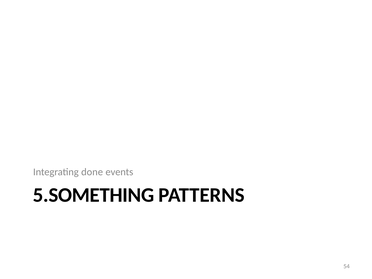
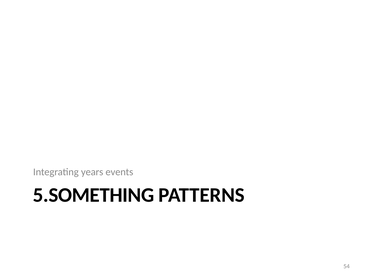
done: done -> years (92, 172)
